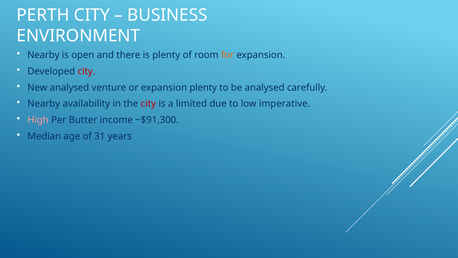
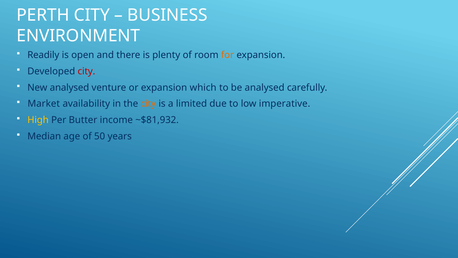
Nearby: Nearby -> Readily (43, 55)
expansion plenty: plenty -> which (203, 87)
Nearby: Nearby -> Market (44, 104)
city colour: red -> orange (148, 104)
High colour: pink -> yellow (38, 120)
~$91,300: ~$91,300 -> ~$81,932 (157, 120)
31: 31 -> 50 (100, 136)
